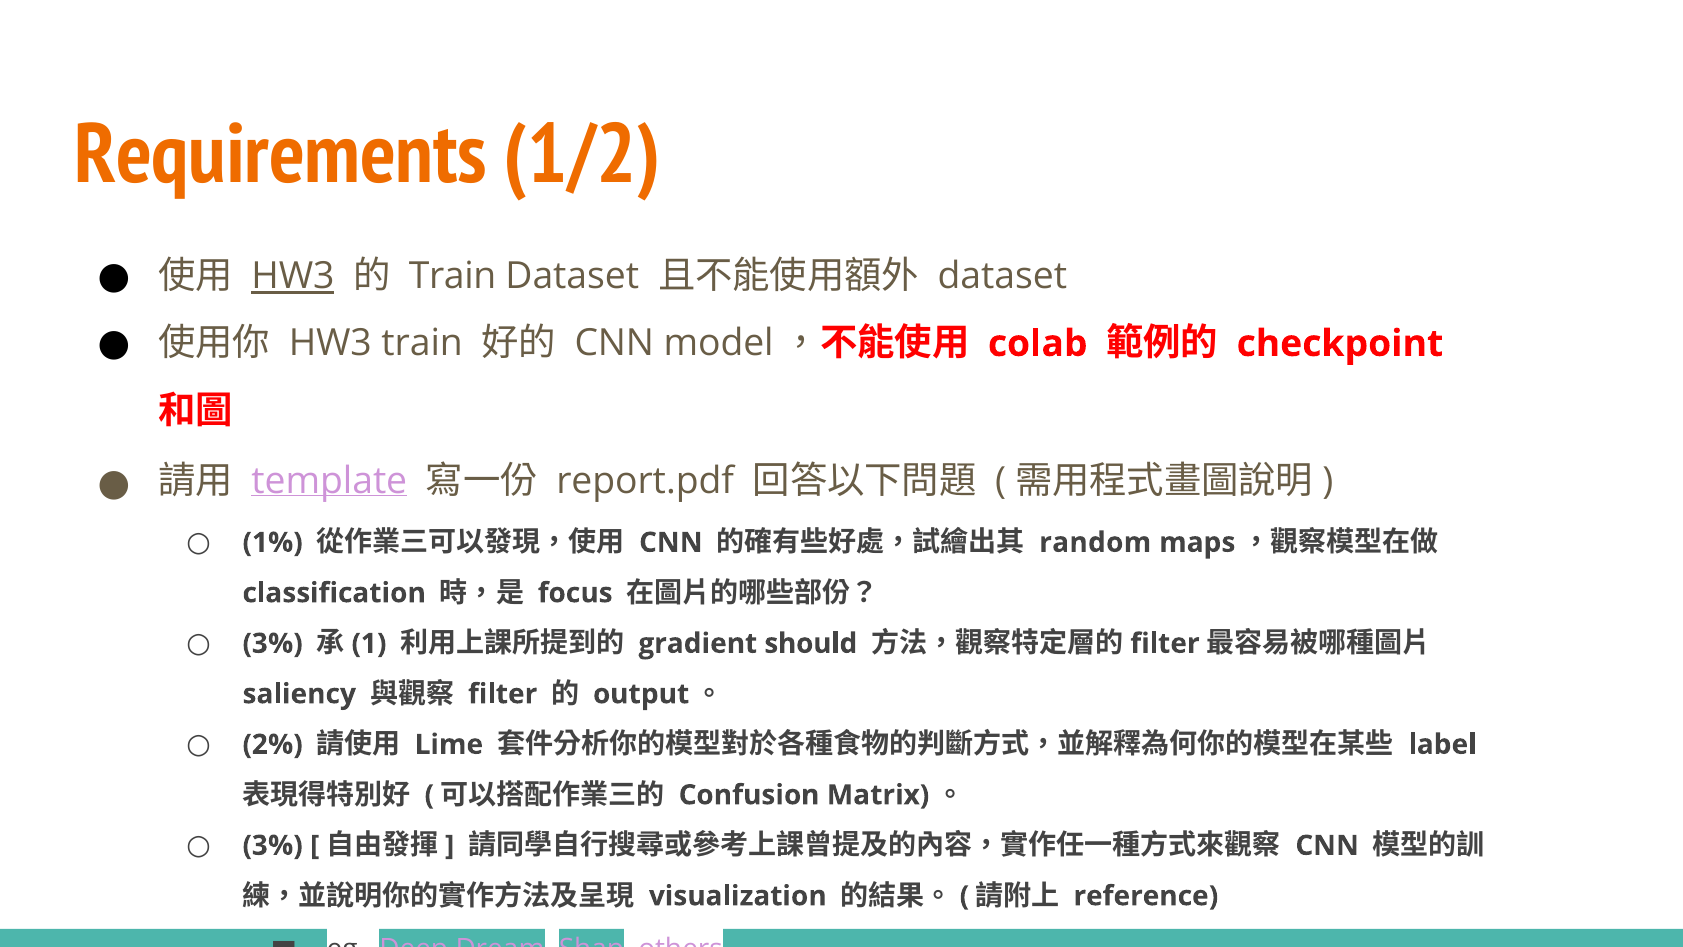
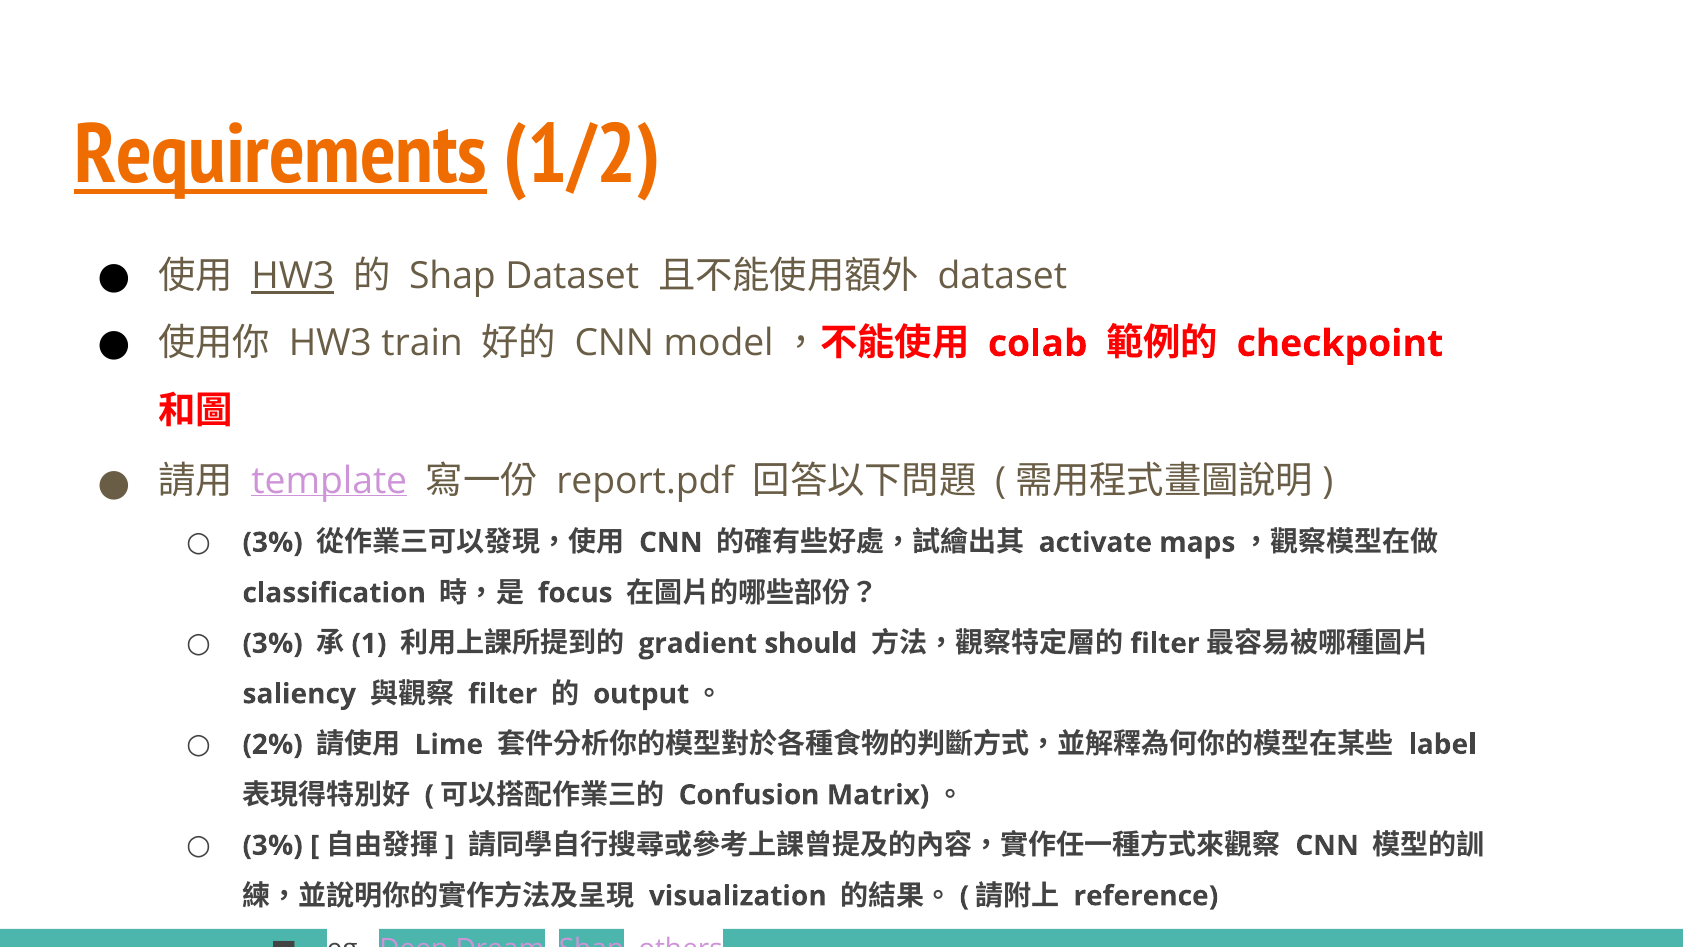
Requirements underline: none -> present (281, 155)
Train: Train -> Shap (452, 276)
1%: 1% -> 3% (273, 542)
random: random -> activate (1095, 542)
